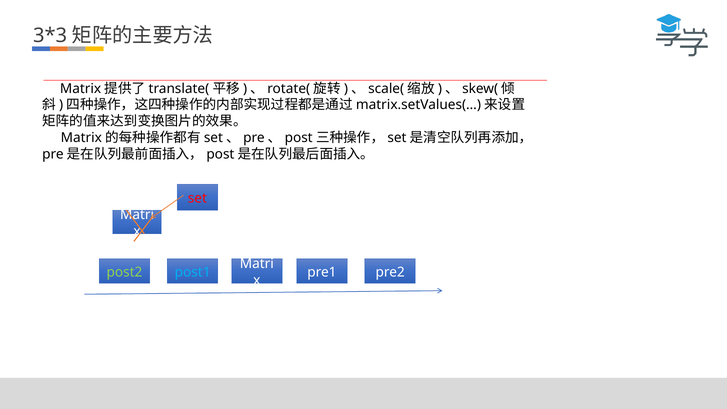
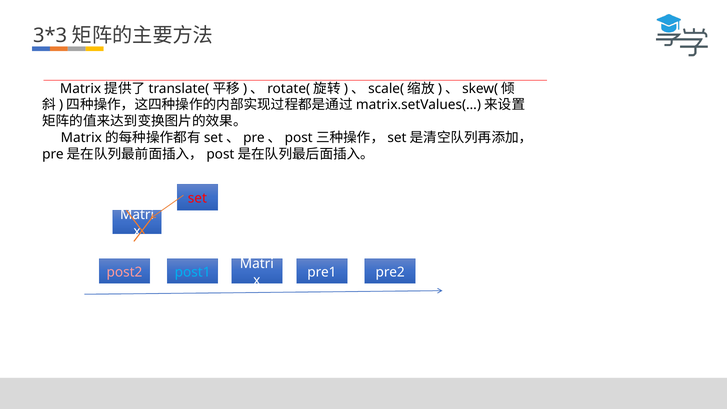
post2 colour: light green -> pink (124, 272)
